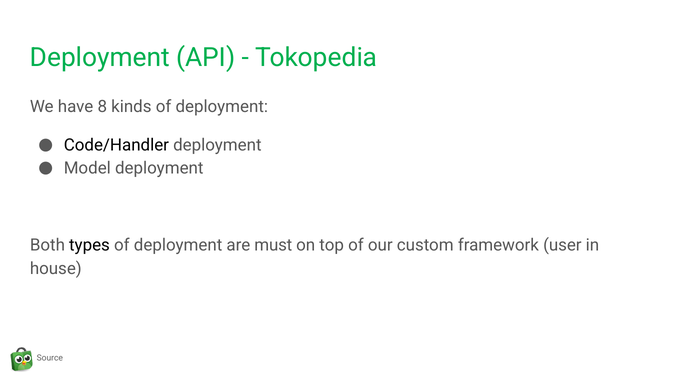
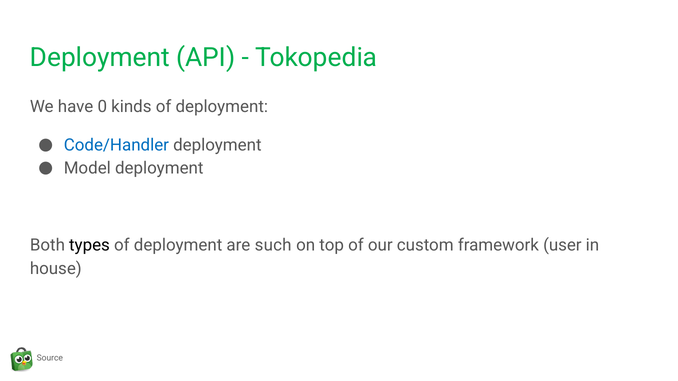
8: 8 -> 0 (102, 107)
Code/Handler colour: black -> blue (116, 145)
must: must -> such (273, 245)
